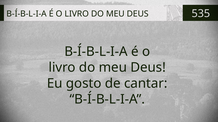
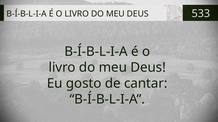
535: 535 -> 533 (201, 14)
